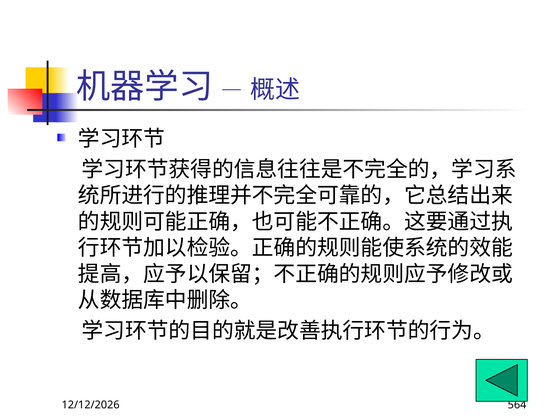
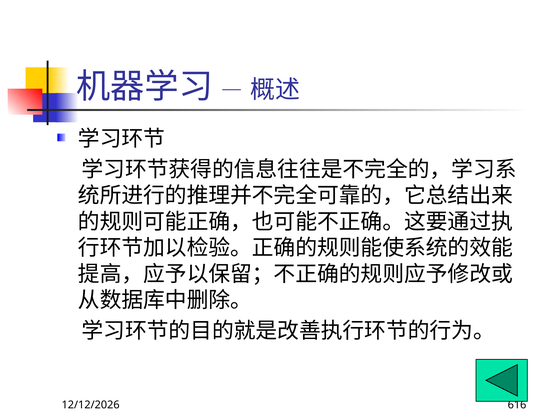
564: 564 -> 616 (517, 405)
